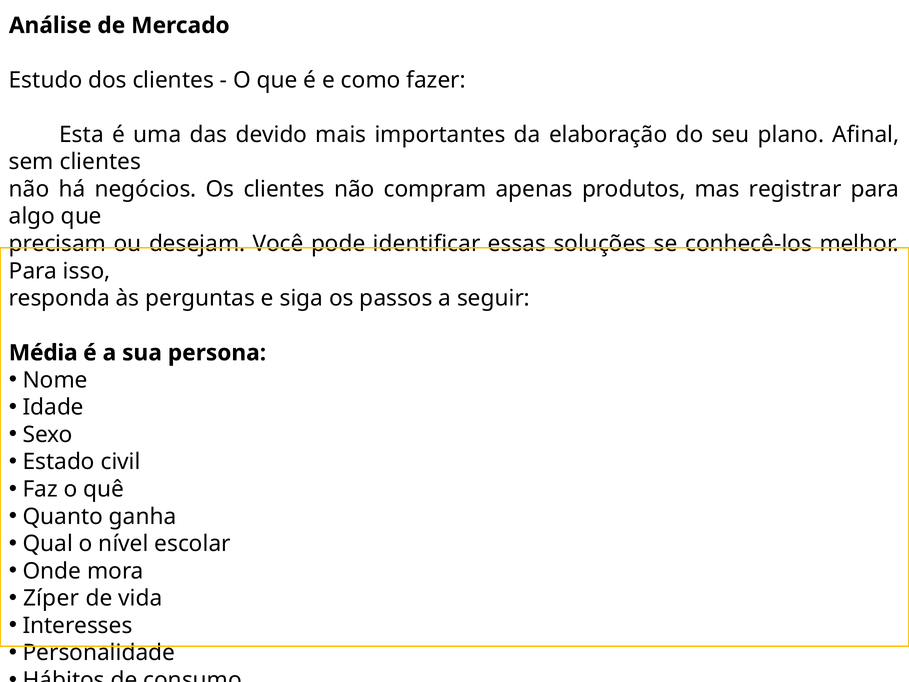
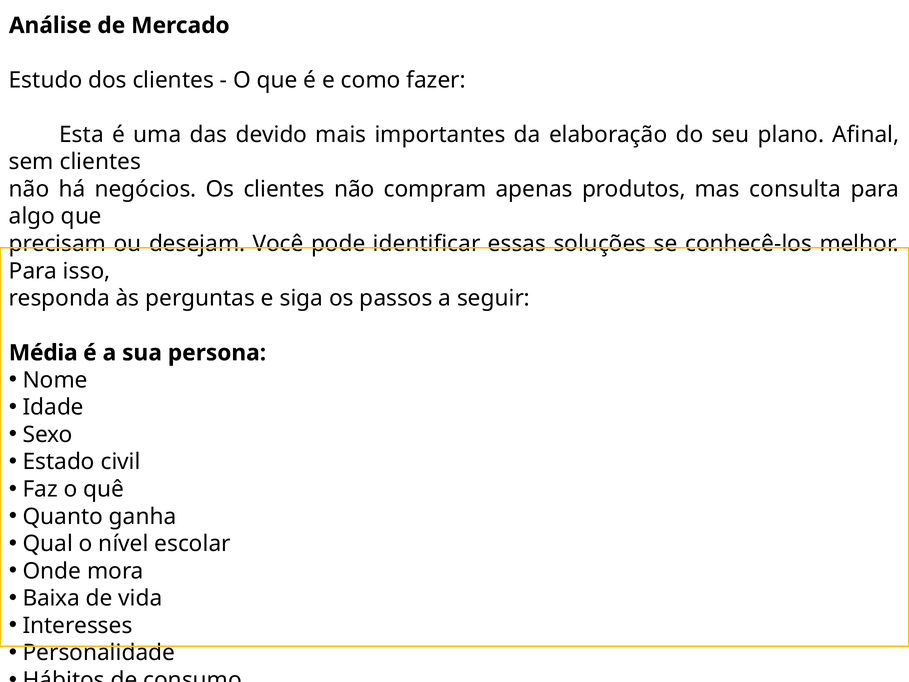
registrar: registrar -> consulta (795, 189)
Zíper: Zíper -> Baixa (51, 598)
